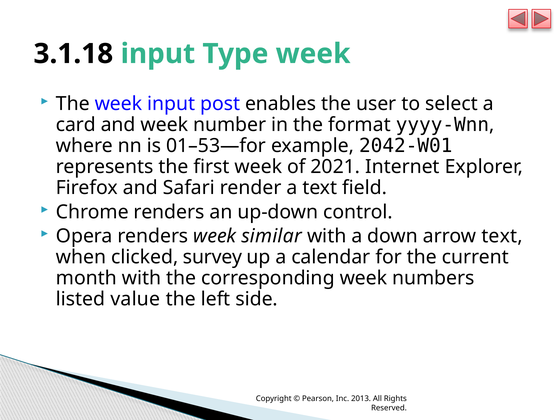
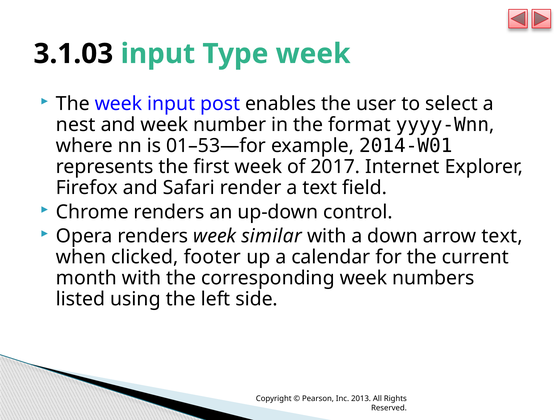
3.1.18: 3.1.18 -> 3.1.03 (73, 54)
card: card -> nest (76, 125)
2042-W01: 2042-W01 -> 2014-W01 (406, 146)
2021: 2021 -> 2017 (335, 167)
survey: survey -> footer (212, 257)
value: value -> using (135, 299)
